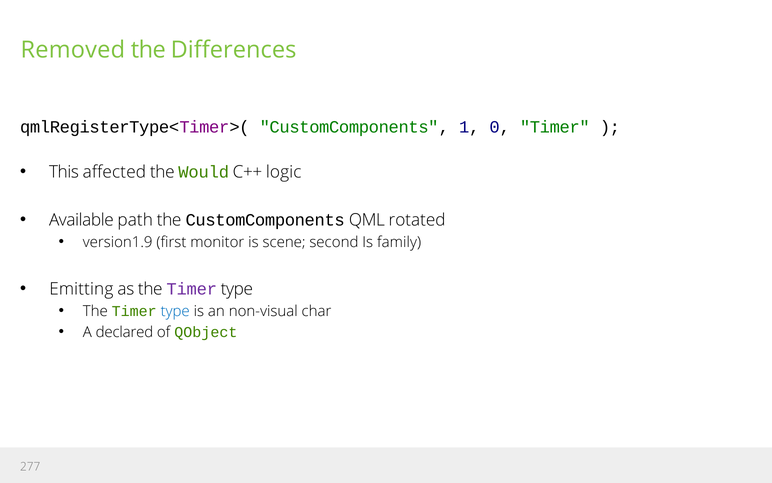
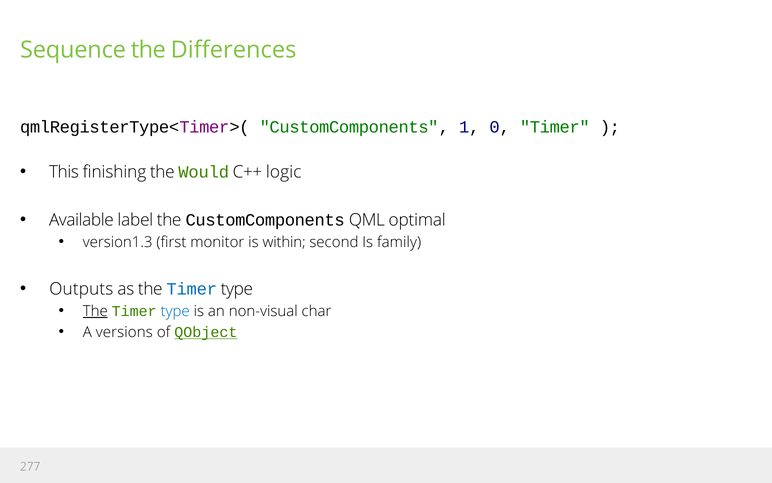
Removed: Removed -> Sequence (73, 50)
affected: affected -> finishing (114, 172)
path: path -> label (135, 220)
rotated: rotated -> optimal (417, 220)
version1.9: version1.9 -> version1.3 (118, 242)
scene: scene -> within (284, 242)
Emitting: Emitting -> Outputs (81, 289)
Timer colour: purple -> blue (192, 289)
The underline: none -> present (95, 311)
declared: declared -> versions (124, 332)
QObject underline: none -> present (206, 332)
